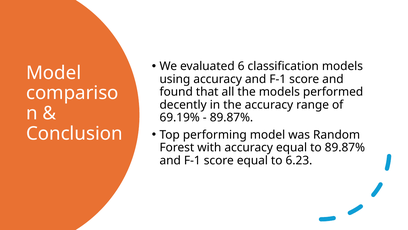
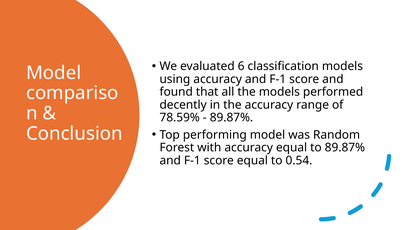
69.19%: 69.19% -> 78.59% (180, 117)
6.23: 6.23 -> 0.54 (299, 160)
